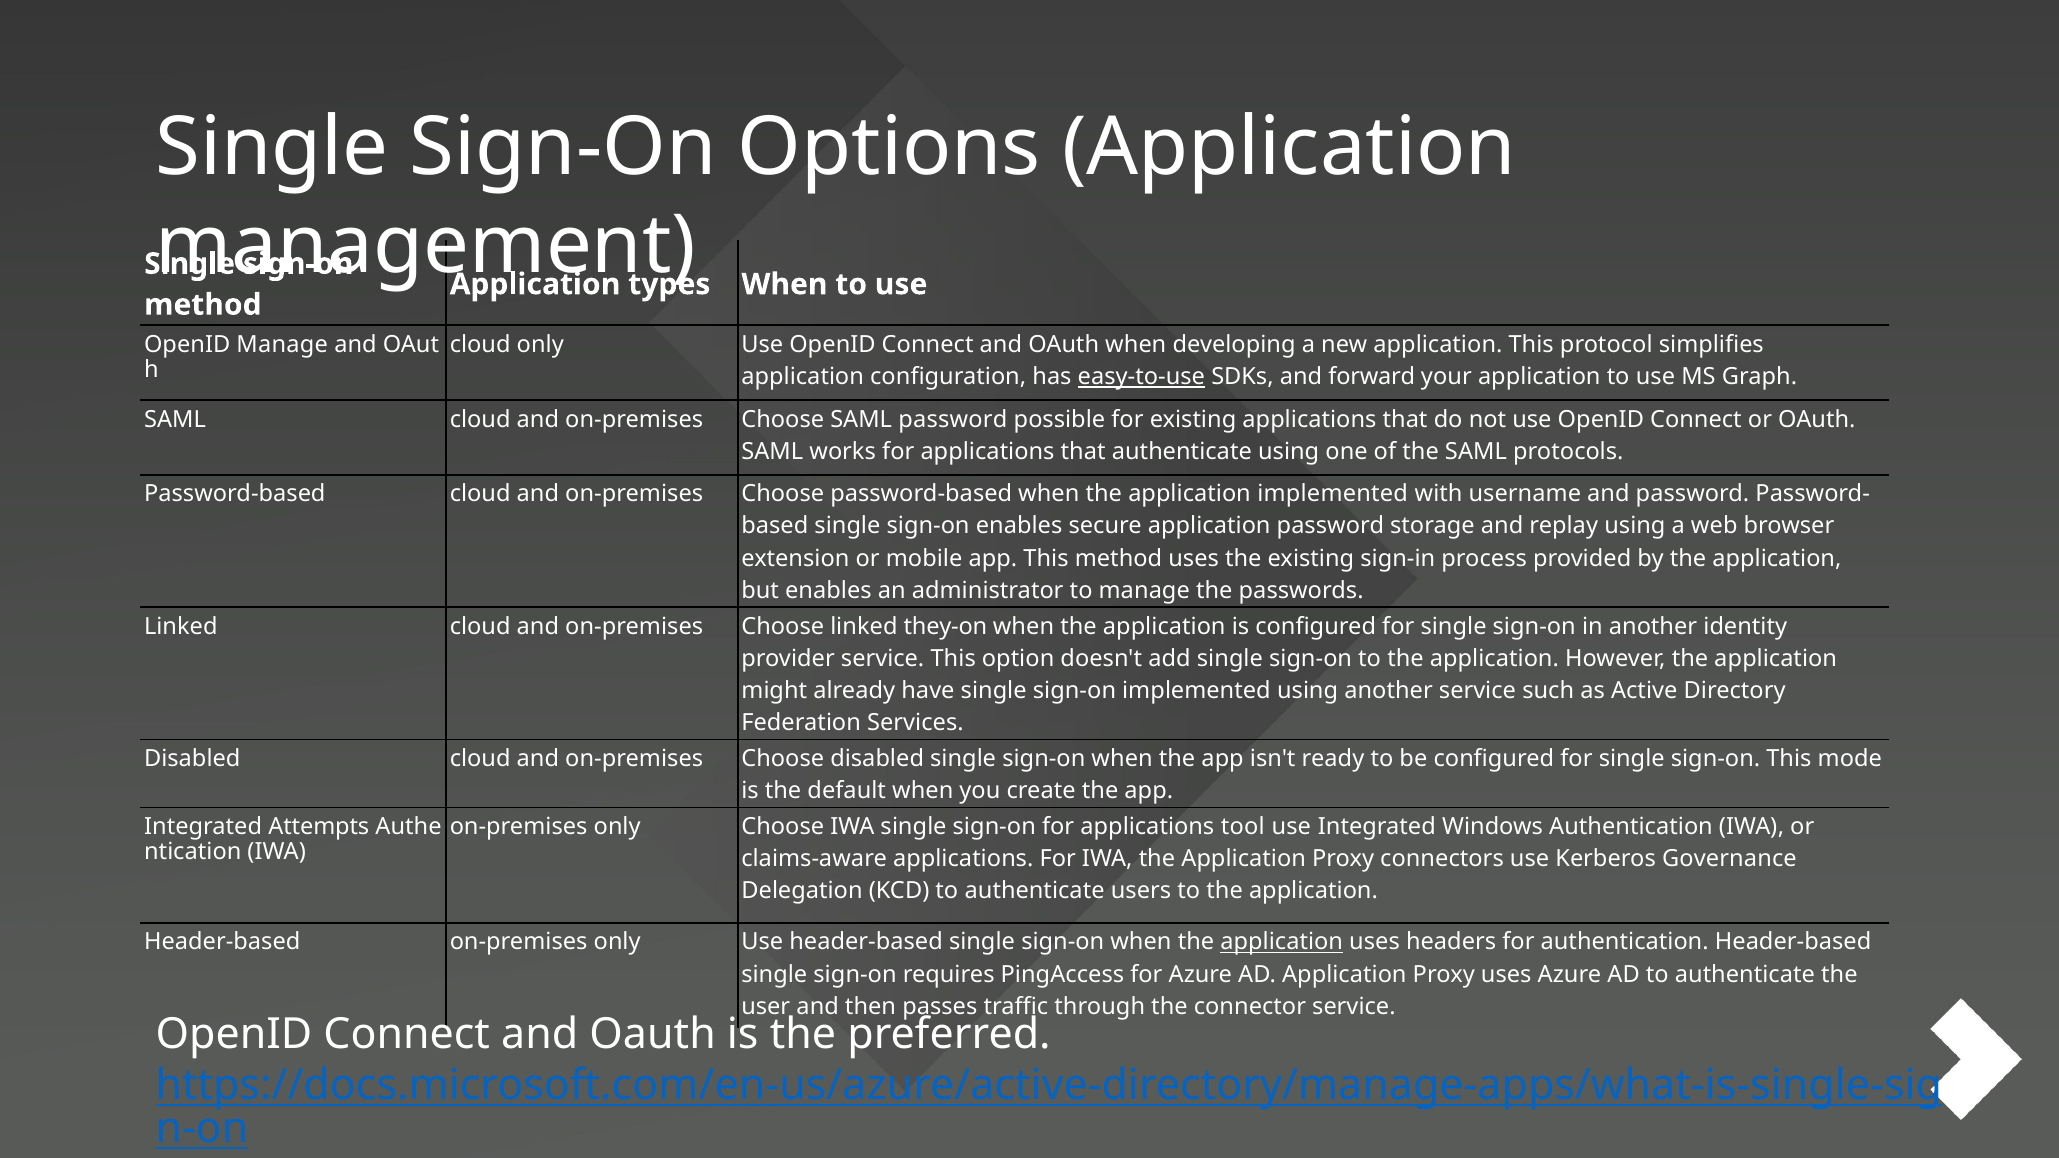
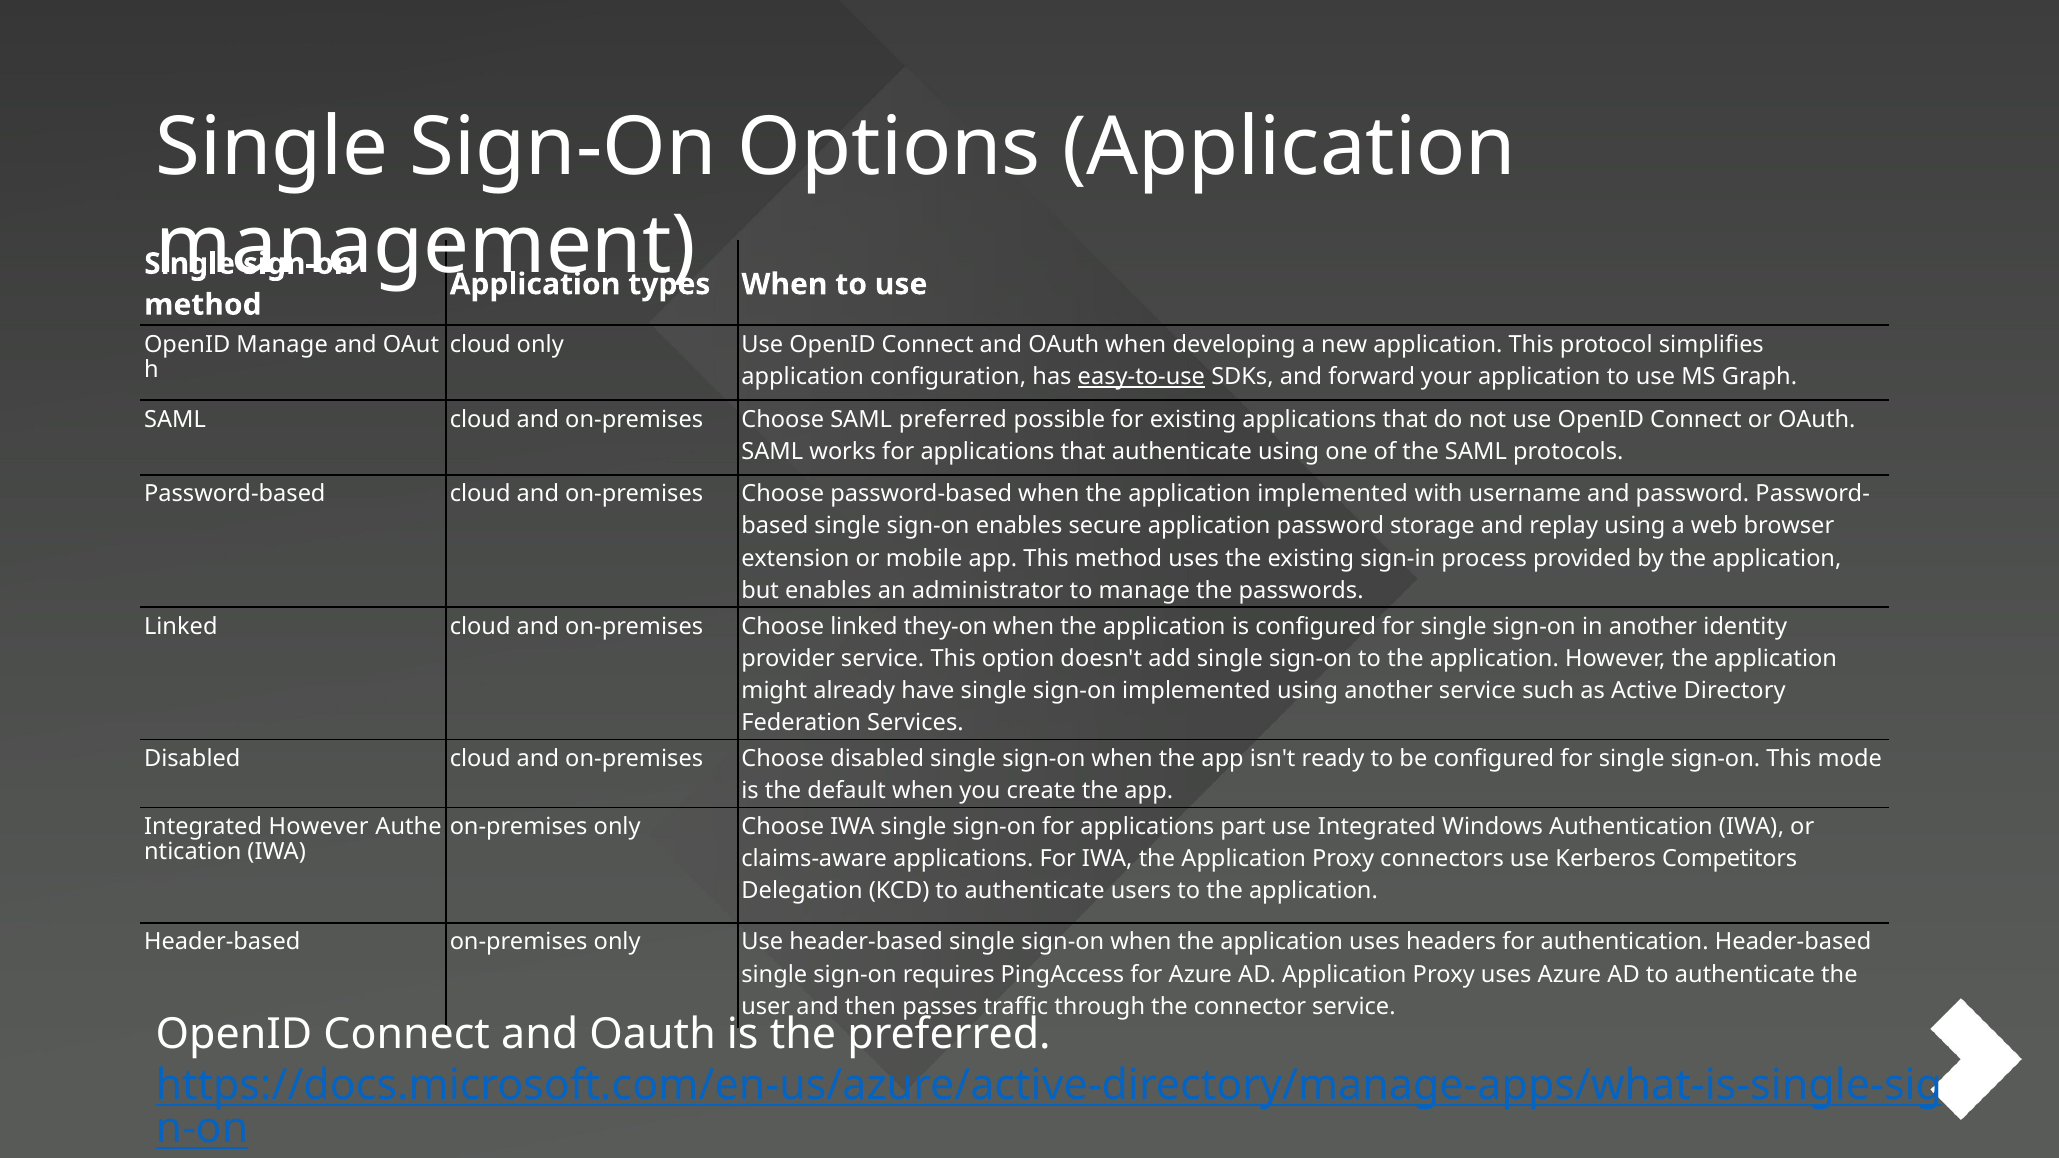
SAML password: password -> preferred (953, 419)
Integrated Attempts: Attempts -> However (319, 827)
tool: tool -> part (1243, 827)
Governance: Governance -> Competitors (1730, 859)
application underline: present -> none (1282, 942)
